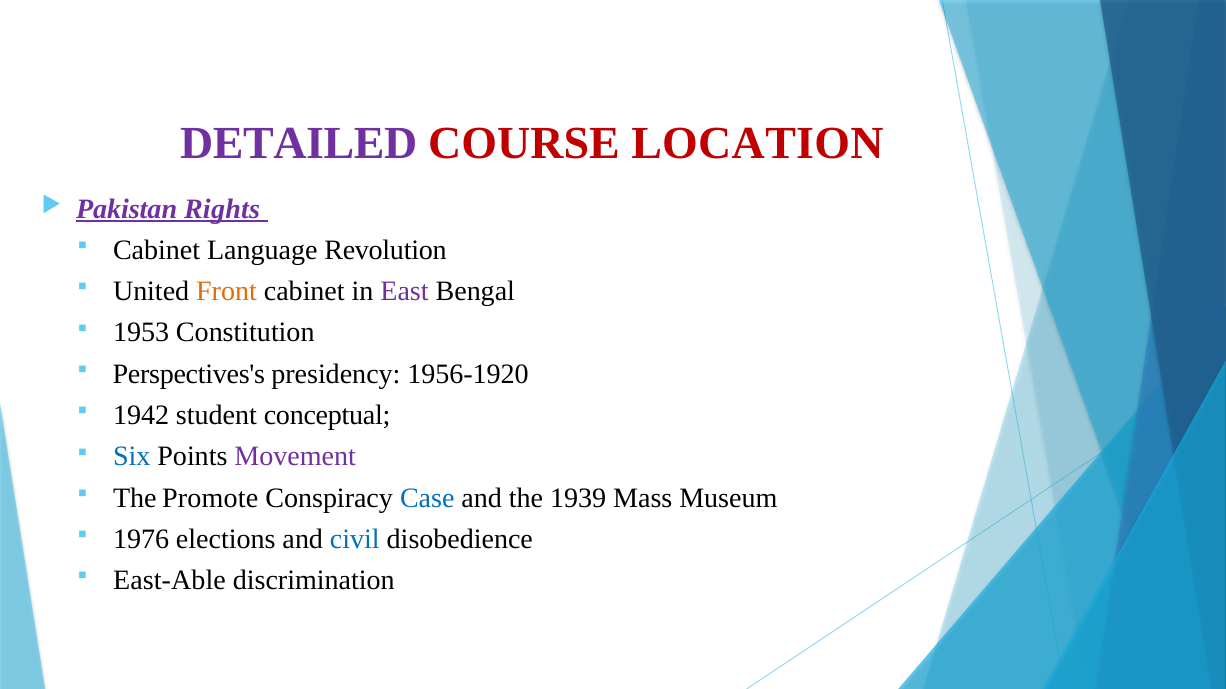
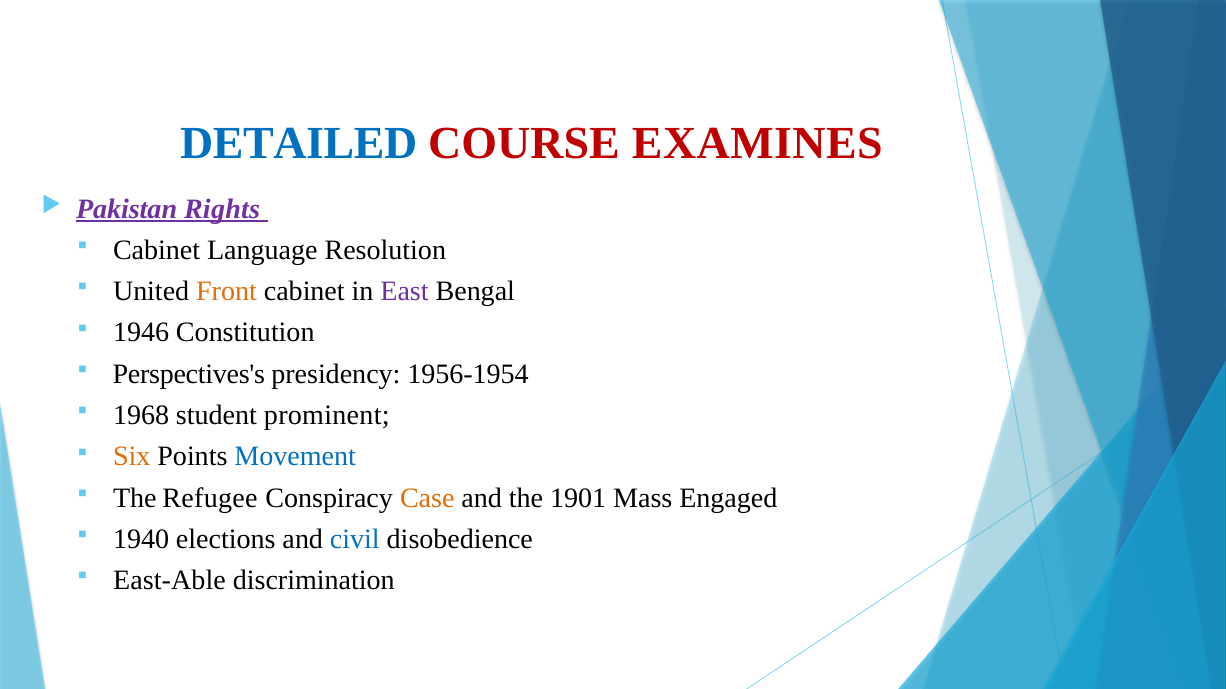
DETAILED colour: purple -> blue (299, 143)
LOCATION: LOCATION -> EXAMINES (757, 143)
Revolution: Revolution -> Resolution (385, 250)
1953: 1953 -> 1946 (141, 333)
1956-1920: 1956-1920 -> 1956-1954 (468, 374)
1942: 1942 -> 1968 (141, 416)
conceptual: conceptual -> prominent (327, 416)
Six colour: blue -> orange (132, 457)
Movement colour: purple -> blue (295, 457)
Promote: Promote -> Refugee (210, 498)
Case colour: blue -> orange (427, 498)
1939: 1939 -> 1901 (578, 498)
Museum: Museum -> Engaged (728, 498)
1976: 1976 -> 1940 (141, 540)
